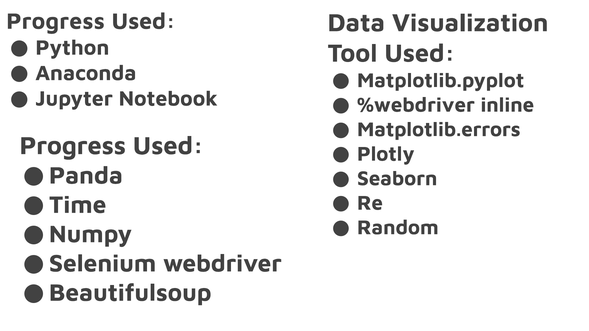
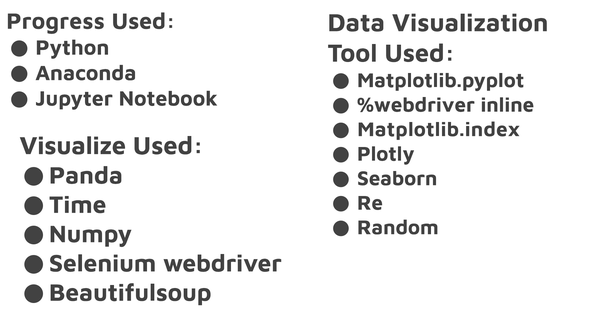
Matplotlib.errors: Matplotlib.errors -> Matplotlib.index (439, 130)
Progress: Progress -> Visualize (73, 146)
